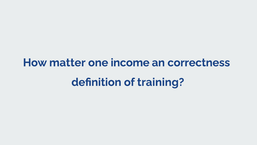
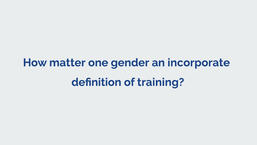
income: income -> gender (130, 62)
correctness: correctness -> incorporate (199, 62)
